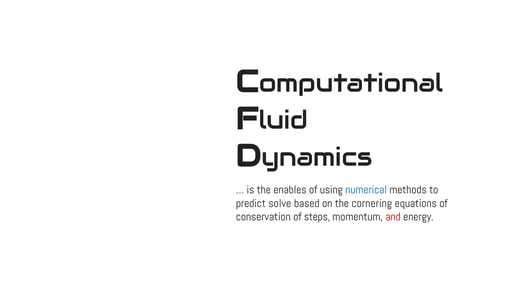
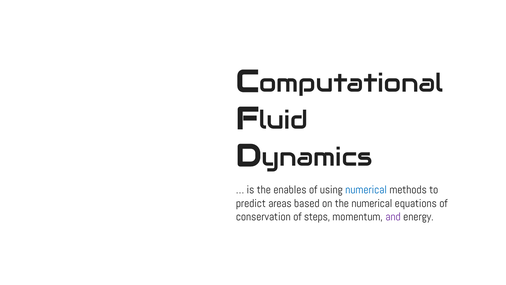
solve: solve -> areas (280, 203)
the cornering: cornering -> numerical (372, 203)
and colour: red -> purple (393, 217)
